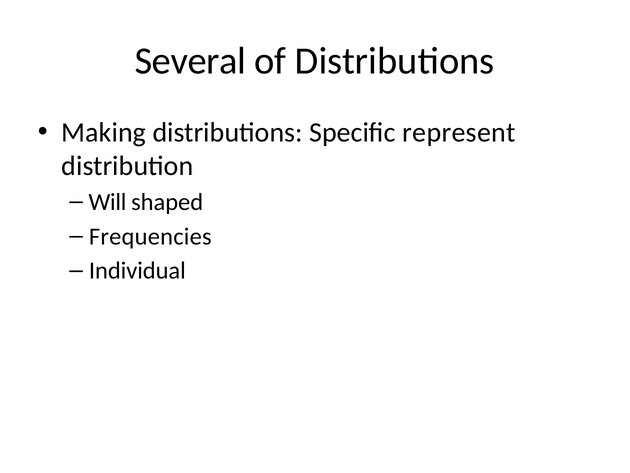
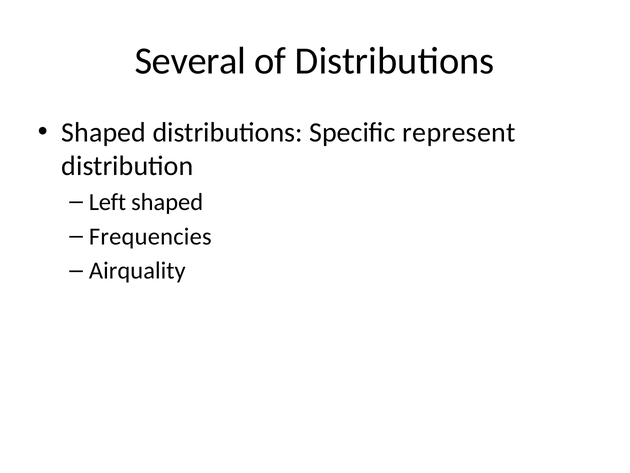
Making: Making -> Shaped (104, 132)
Will: Will -> Left (107, 202)
Individual: Individual -> Airquality (137, 271)
